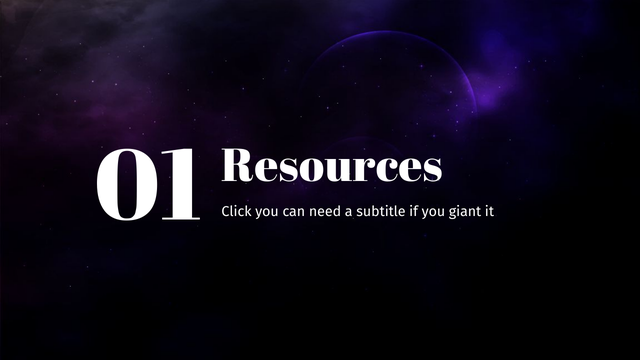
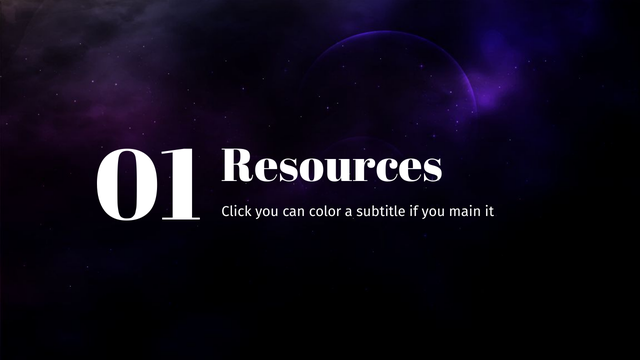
need: need -> color (325, 211)
giant: giant -> main (465, 211)
